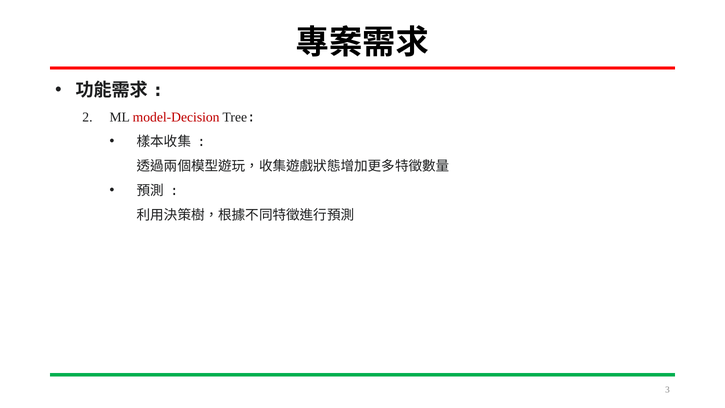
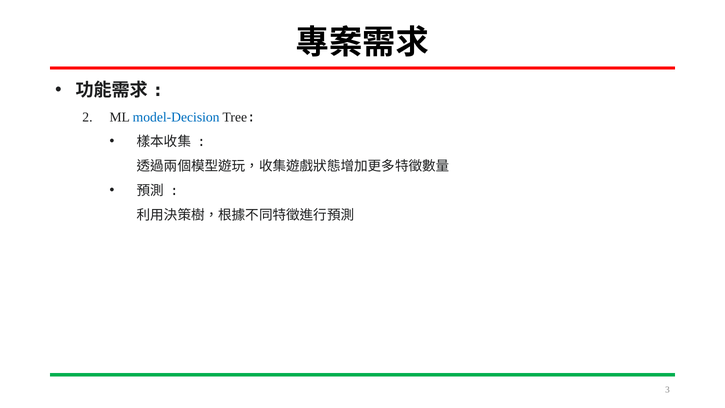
model-Decision colour: red -> blue (176, 117)
